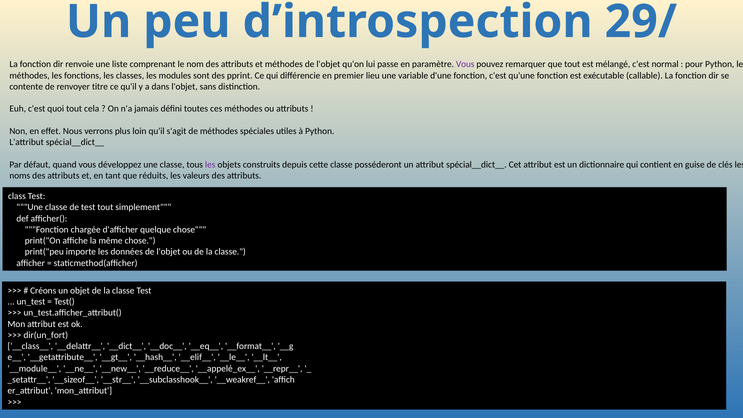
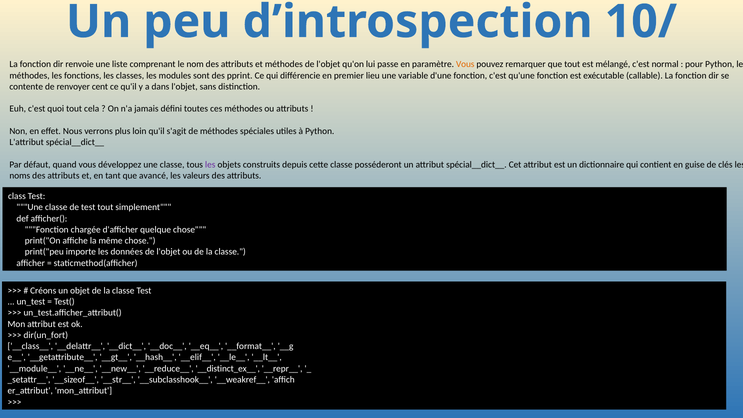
29/: 29/ -> 10/ (641, 22)
Vous colour: purple -> orange (465, 64)
titre: titre -> cent (100, 87)
réduits: réduits -> avancé (154, 176)
__appelé_ex__: __appelé_ex__ -> __distinct_ex__ (228, 368)
